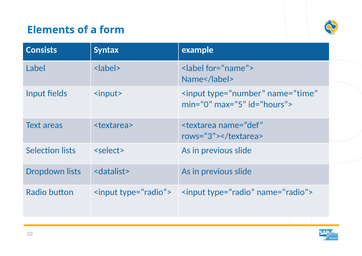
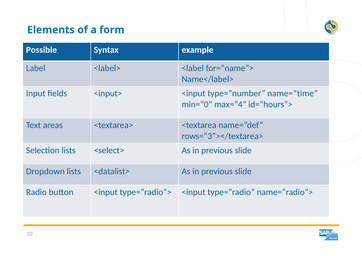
Consists: Consists -> Possible (41, 50)
max=“5: max=“5 -> max=“4 (230, 104)
